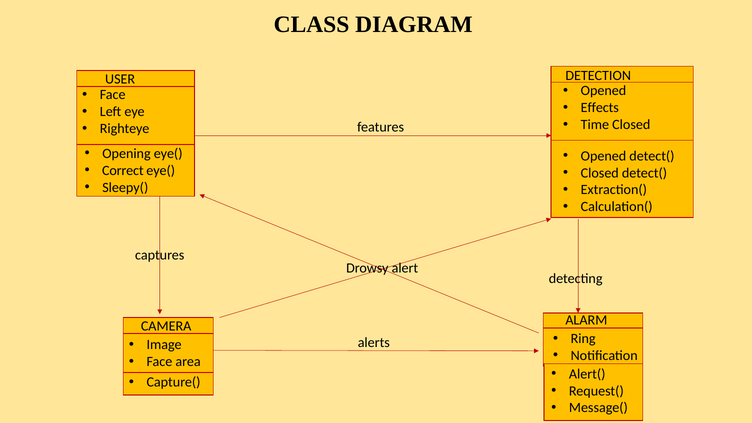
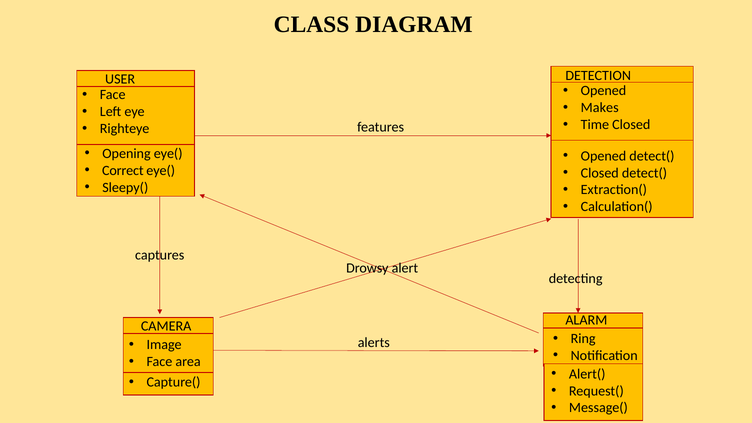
Effects: Effects -> Makes (600, 108)
